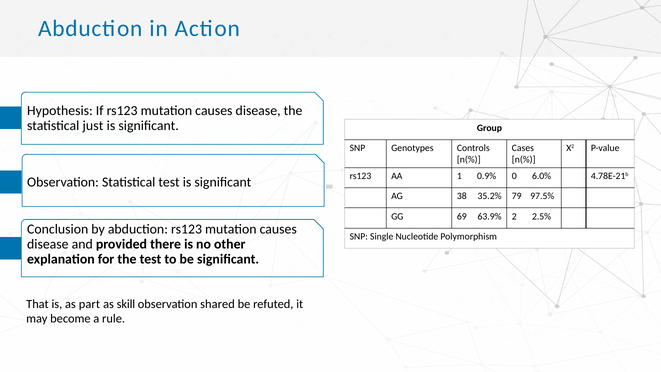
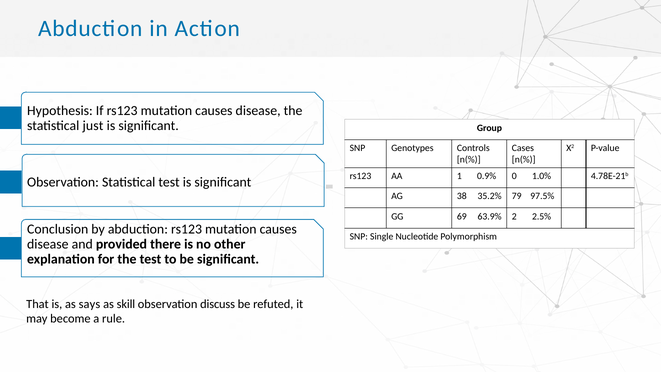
6.0%: 6.0% -> 1.0% (542, 176)
part: part -> says (89, 304)
shared: shared -> discuss (218, 304)
